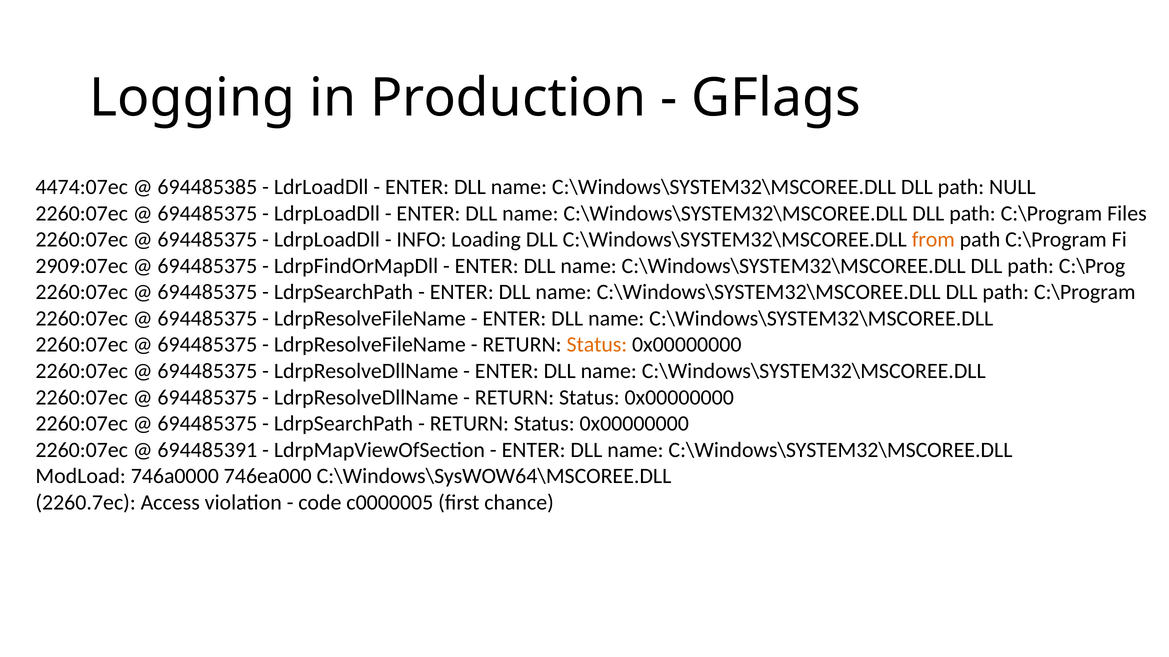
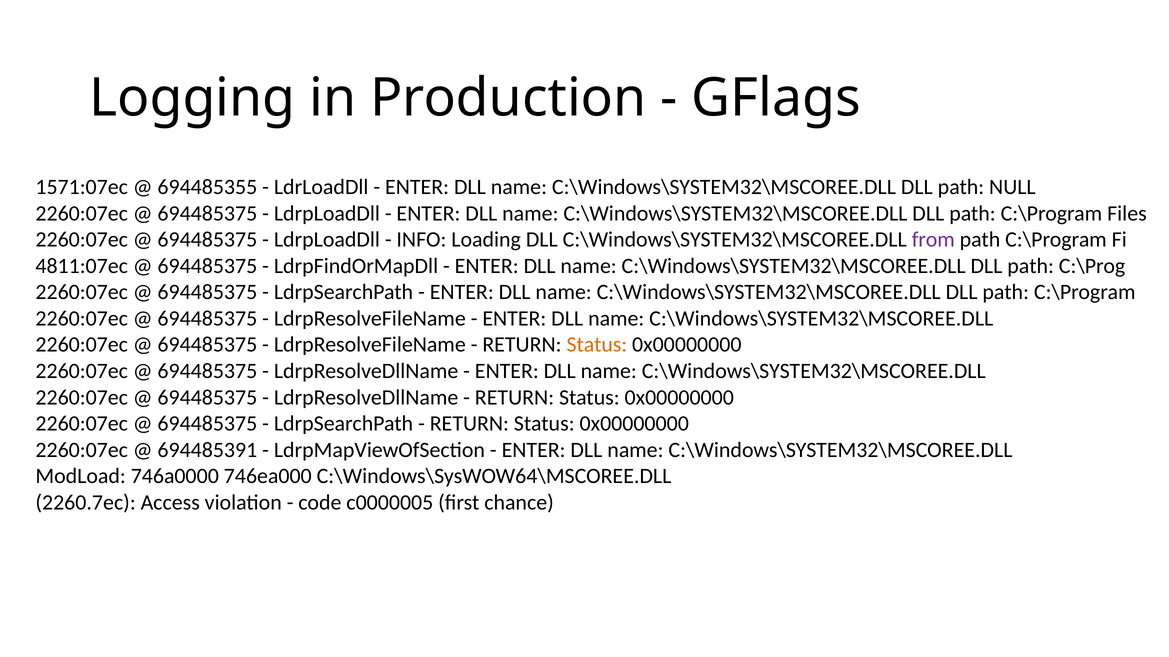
4474:07ec: 4474:07ec -> 1571:07ec (82, 187)
694485385: 694485385 -> 694485355 (207, 187)
from colour: orange -> purple (933, 240)
2909:07ec: 2909:07ec -> 4811:07ec (82, 266)
